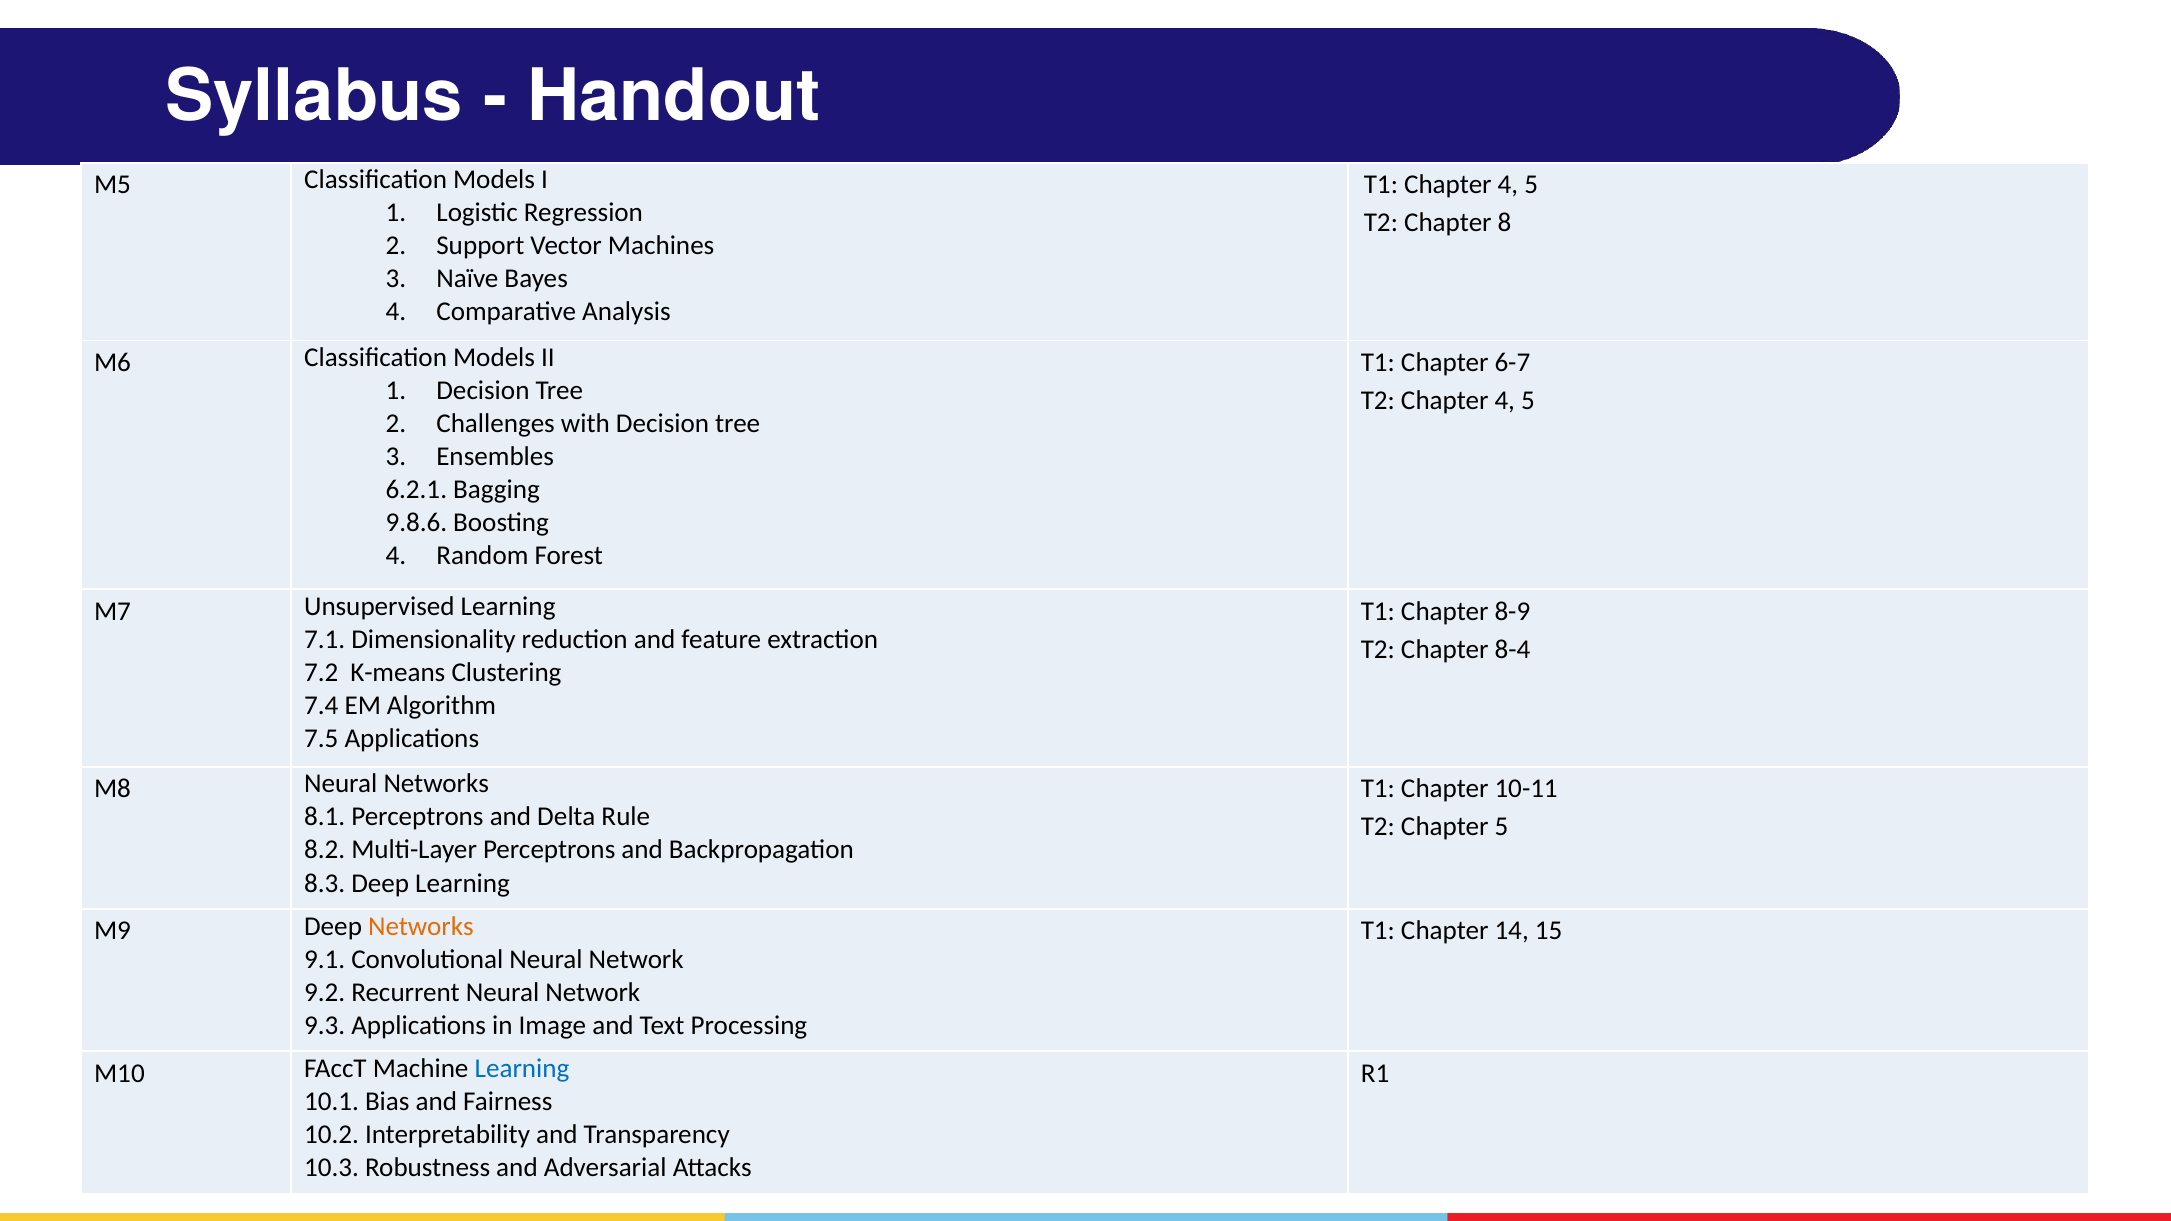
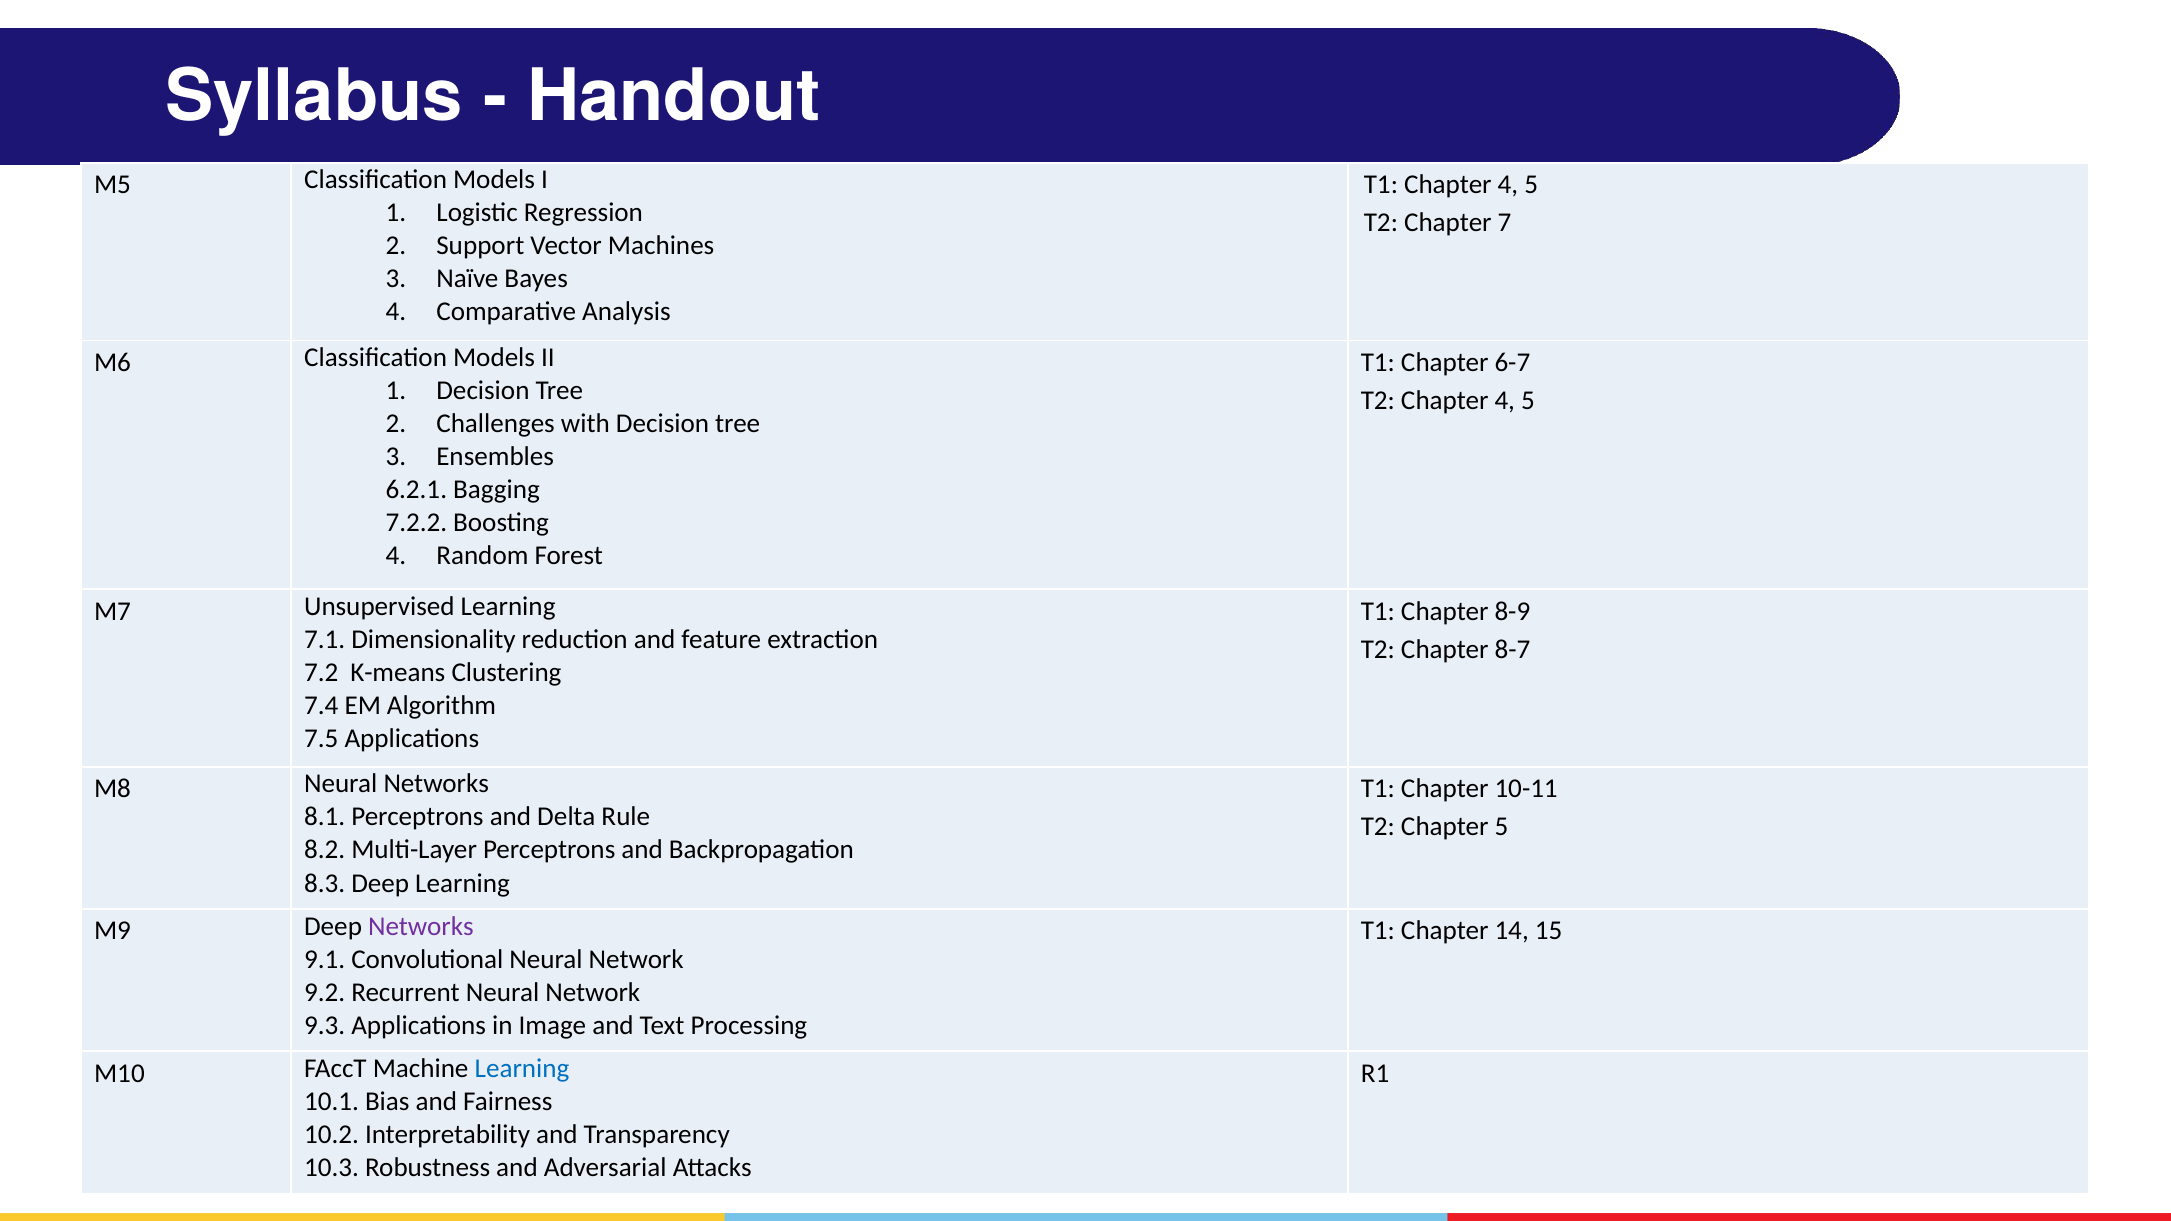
8: 8 -> 7 (1505, 223)
9.8.6: 9.8.6 -> 7.2.2 (416, 523)
8-4: 8-4 -> 8-7 (1512, 649)
Networks colour: orange -> purple (421, 926)
